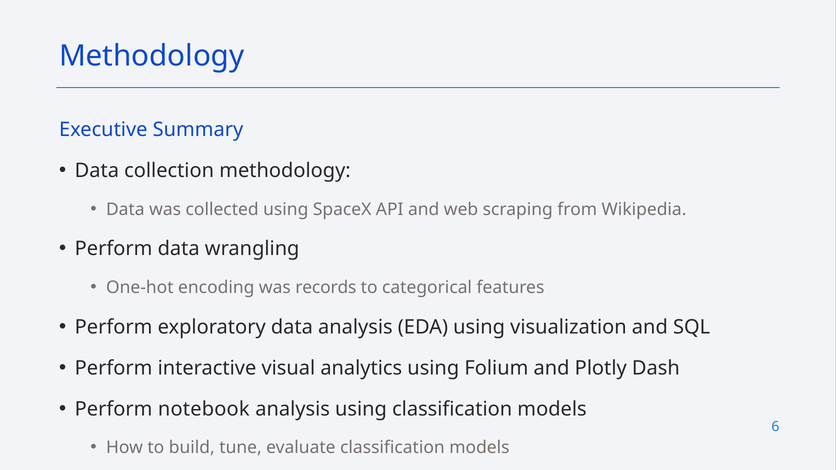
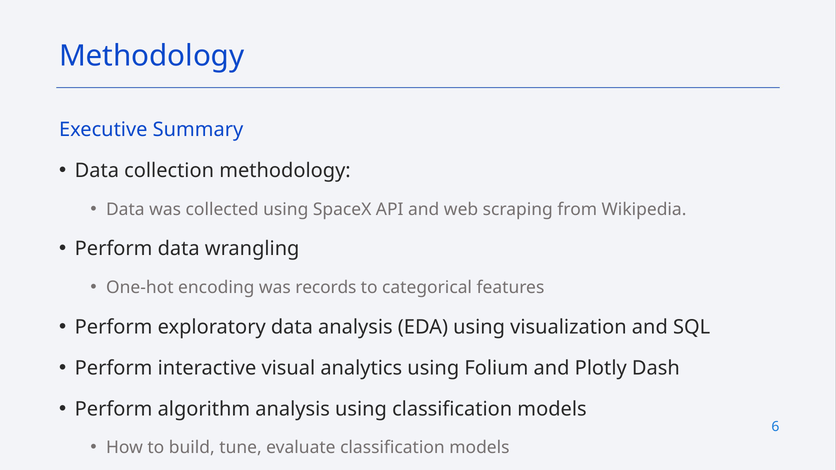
notebook: notebook -> algorithm (204, 409)
